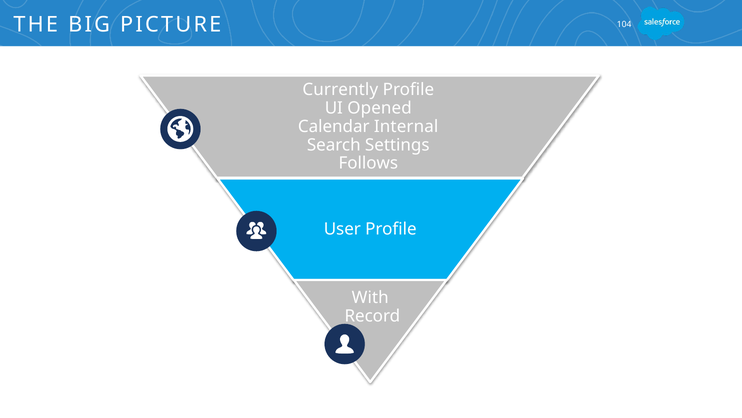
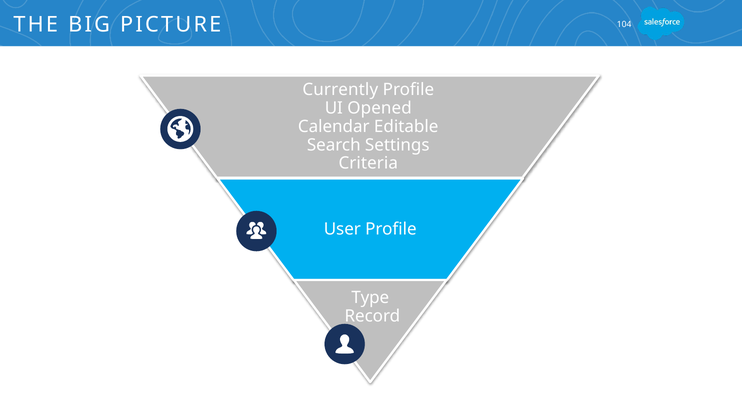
Internal: Internal -> Editable (406, 126)
Follows: Follows -> Criteria (368, 163)
With: With -> Type (370, 297)
